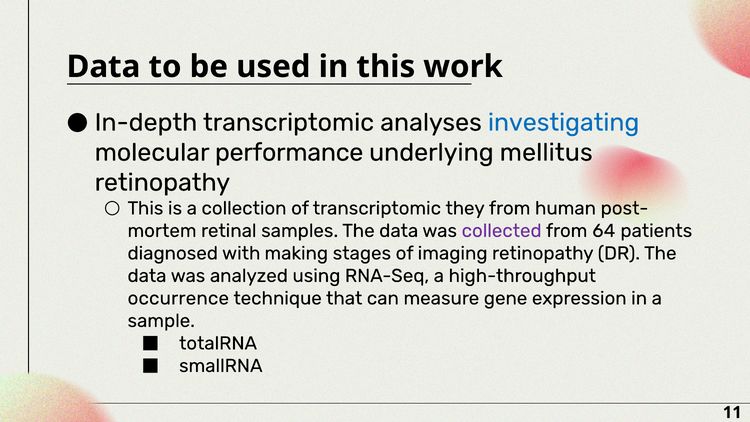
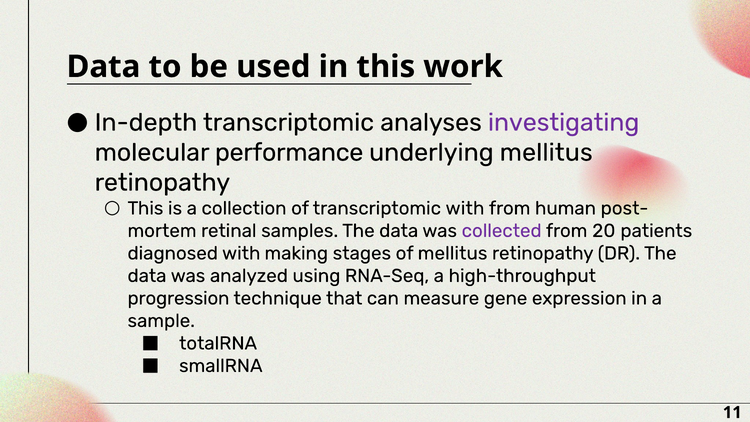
investigating colour: blue -> purple (564, 122)
transcriptomic they: they -> with (465, 208)
64: 64 -> 20 (604, 231)
of imaging: imaging -> mellitus (453, 253)
occurrence: occurrence -> progression (178, 298)
